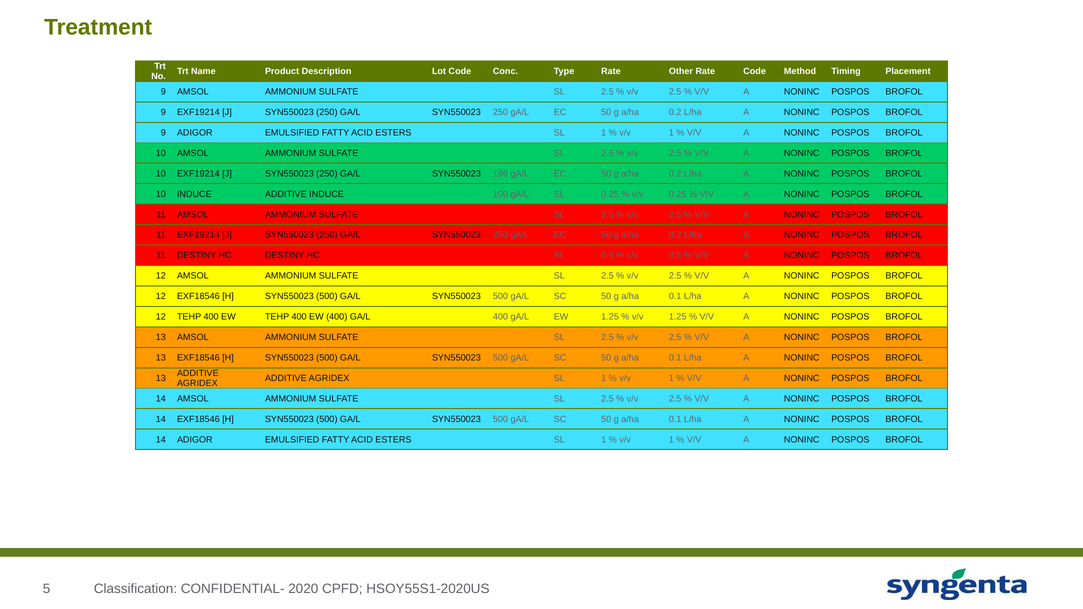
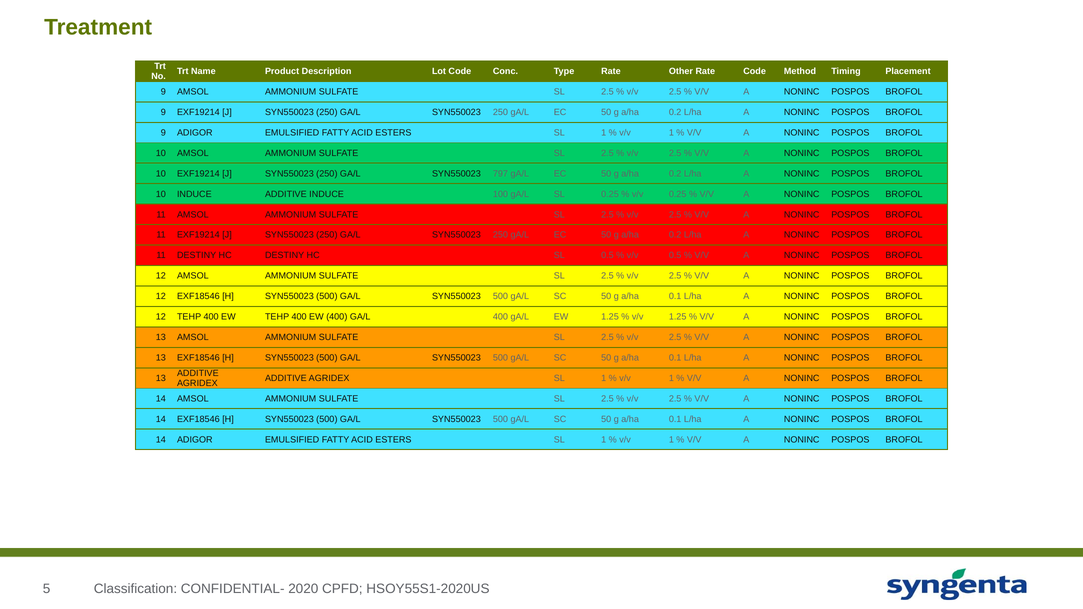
196: 196 -> 797 (500, 174)
